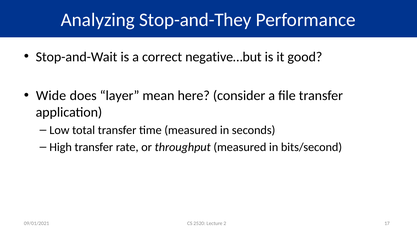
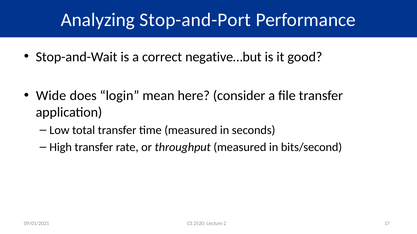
Stop-and-They: Stop-and-They -> Stop-and-Port (195, 20)
layer: layer -> login (120, 96)
